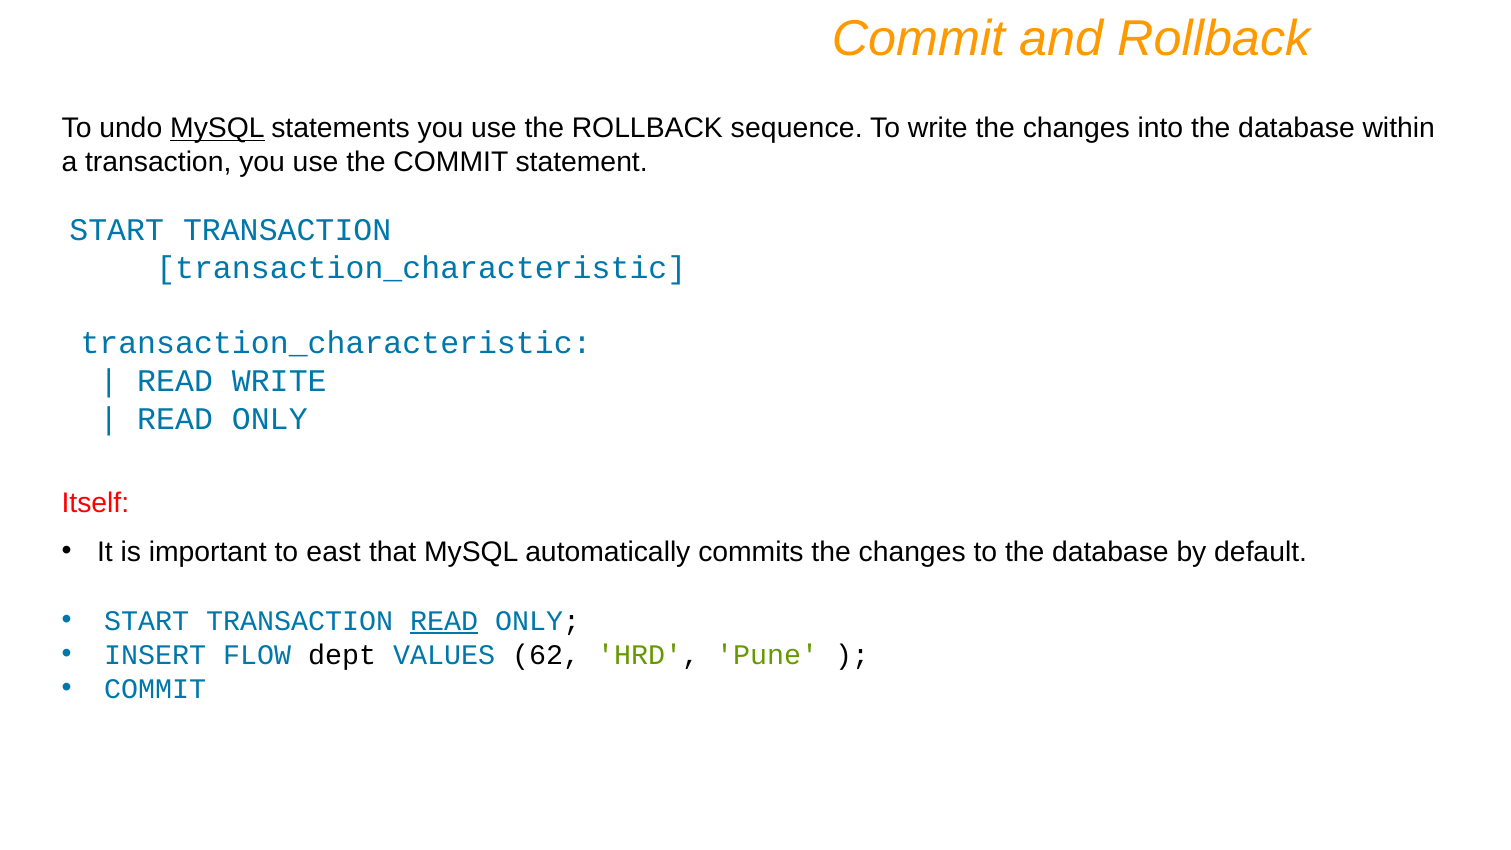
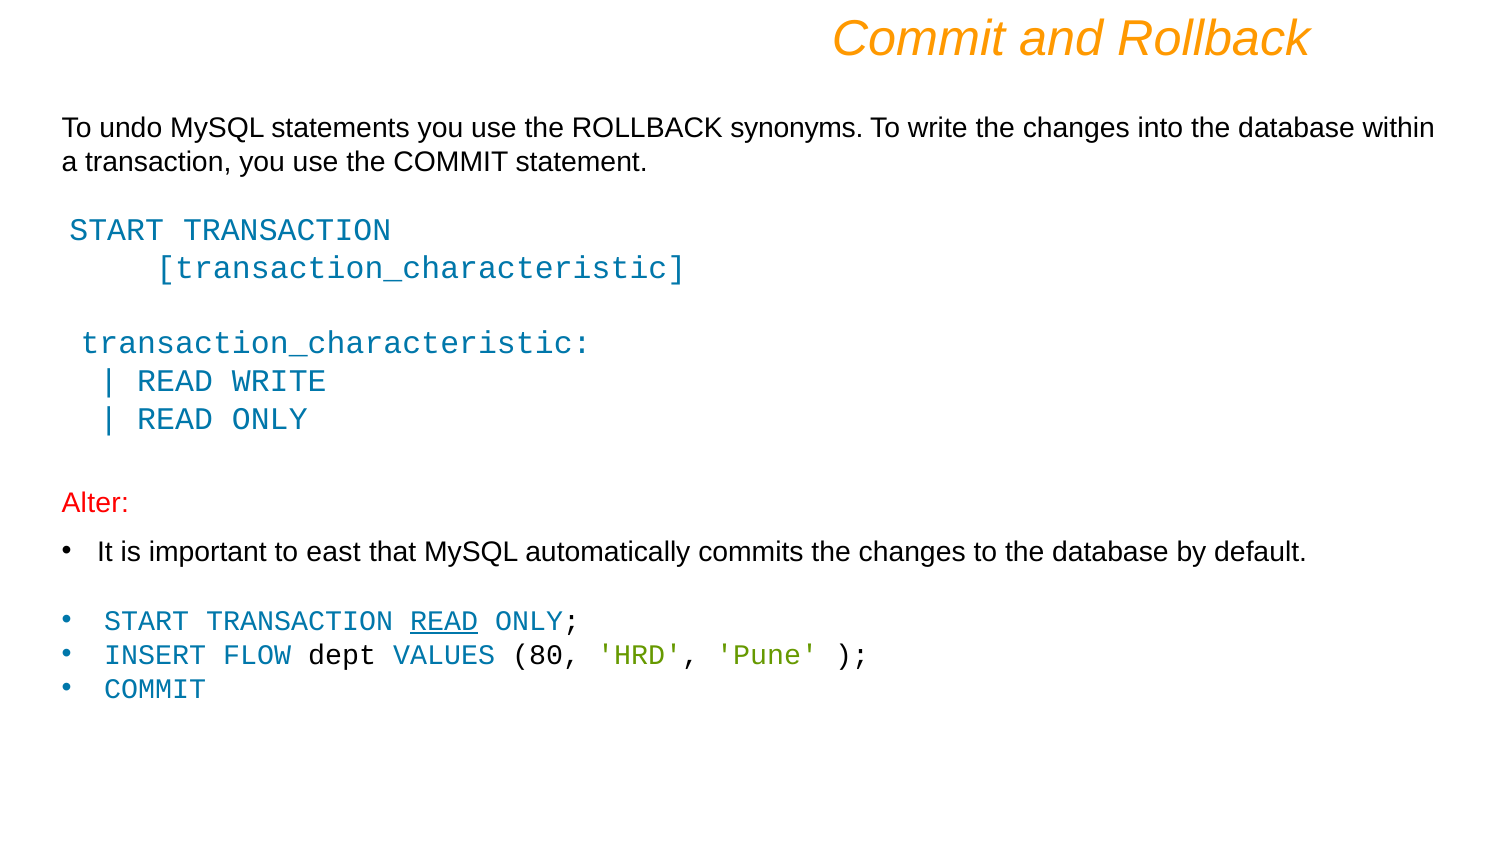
MySQL underline: present -> none (217, 128)
sequence: sequence -> synonyms (797, 128)
Itself: Itself -> Alter (95, 503)
62: 62 -> 80 (546, 655)
